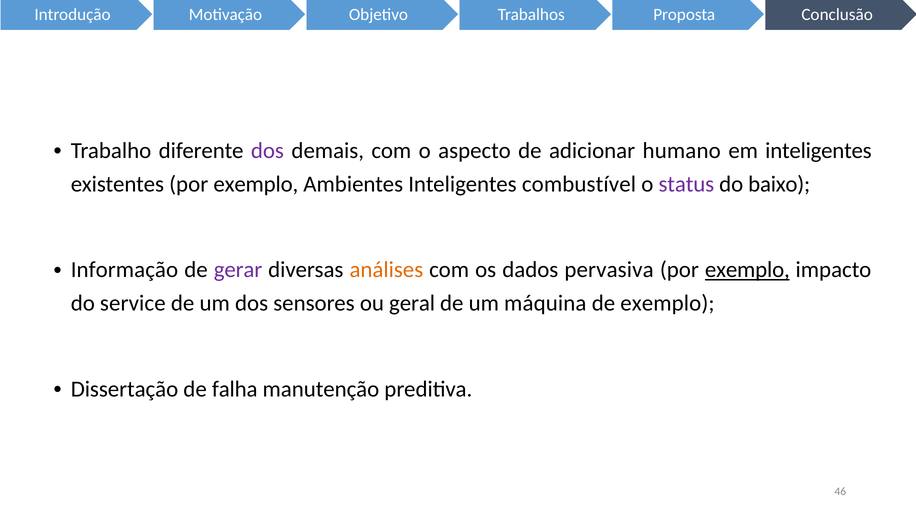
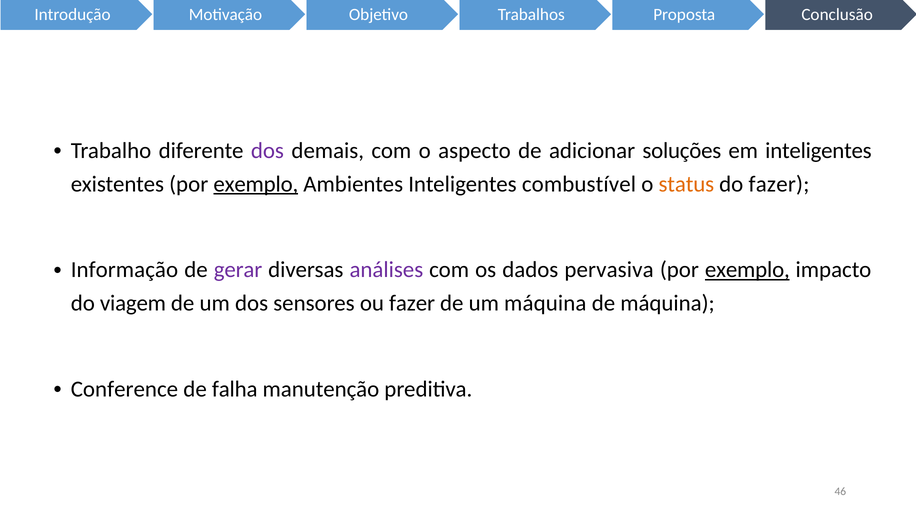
humano: humano -> soluções (682, 151)
exemplo underline: none -> present (256, 184)
status colour: purple -> orange (686, 184)
do baixo: baixo -> fazer (779, 184)
análises colour: orange -> purple (386, 270)
service: service -> viagem (133, 303)
ou geral: geral -> fazer (412, 303)
de exemplo: exemplo -> máquina (667, 303)
Dissertação: Dissertação -> Conference (124, 389)
